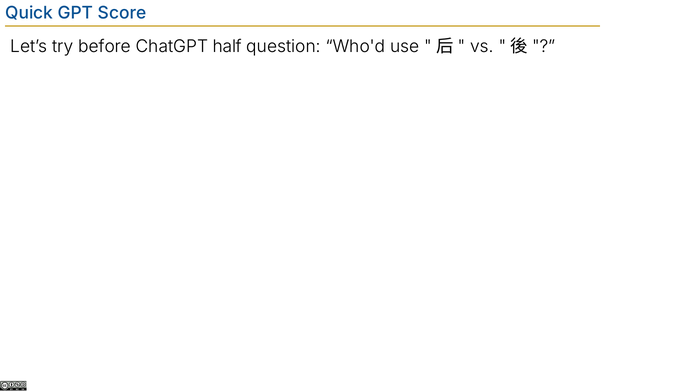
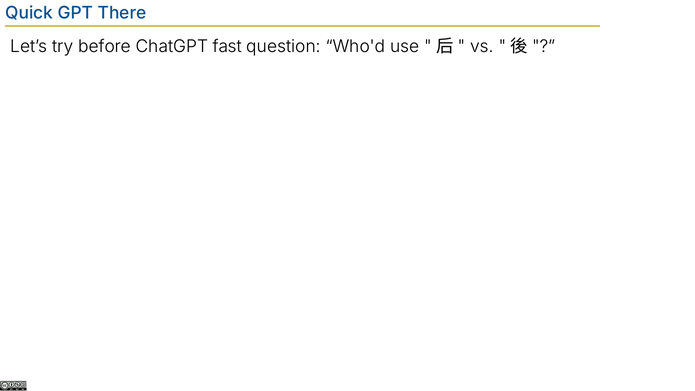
Score: Score -> There (122, 13)
half: half -> fast (227, 47)
